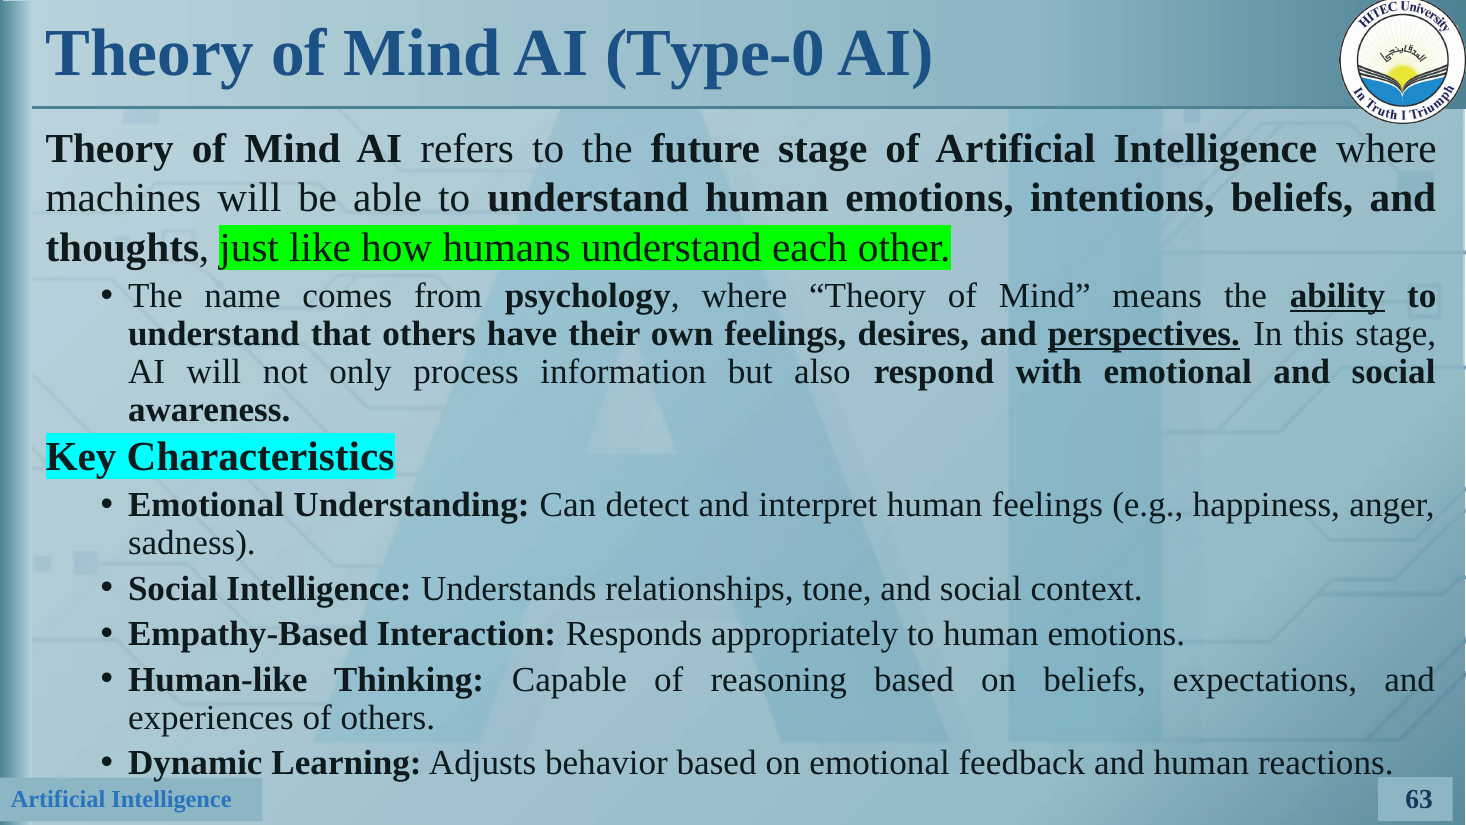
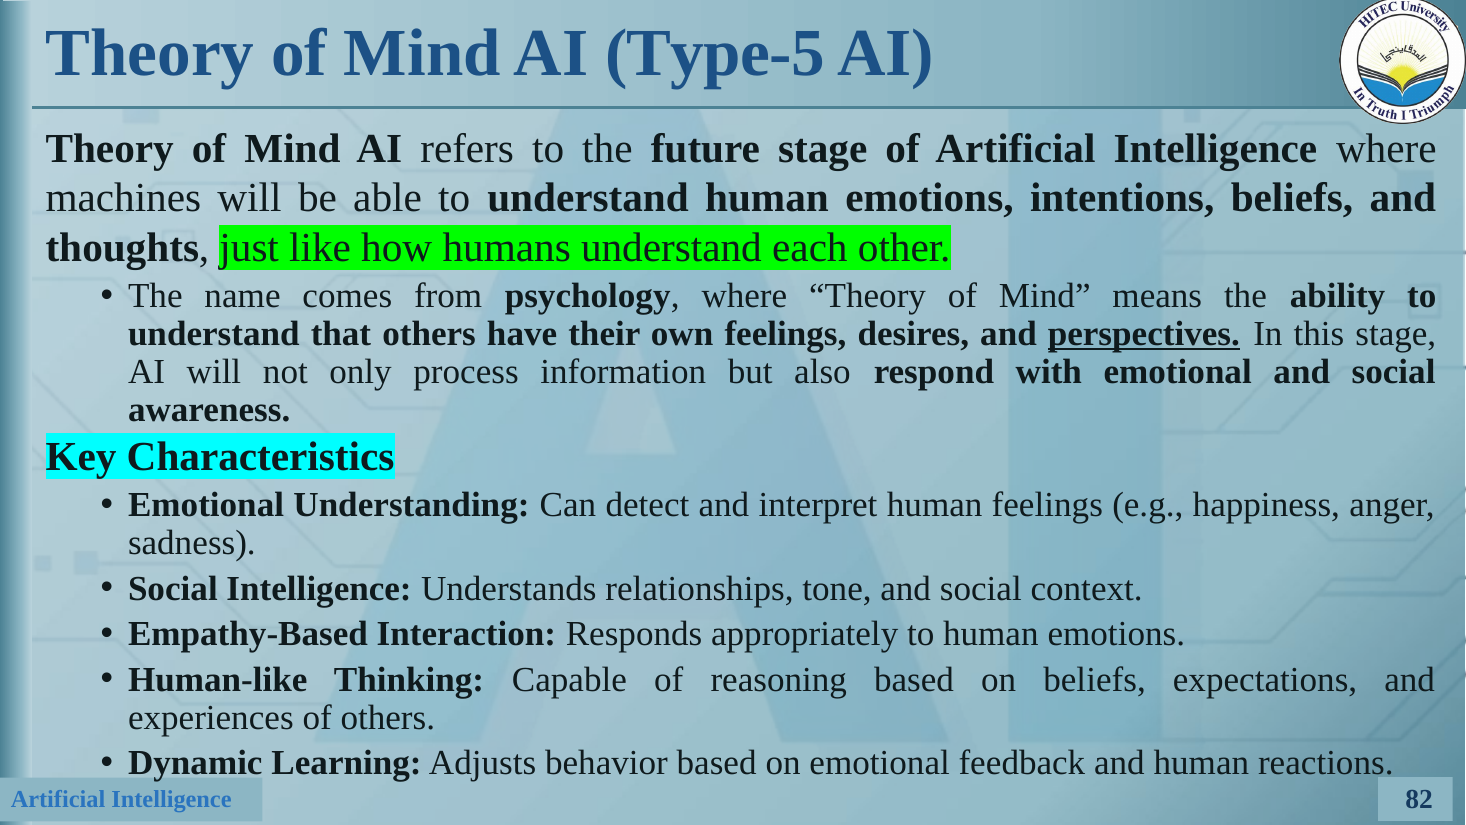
Type-0: Type-0 -> Type-5 (715, 53)
ability underline: present -> none (1338, 296)
63: 63 -> 82 (1419, 799)
